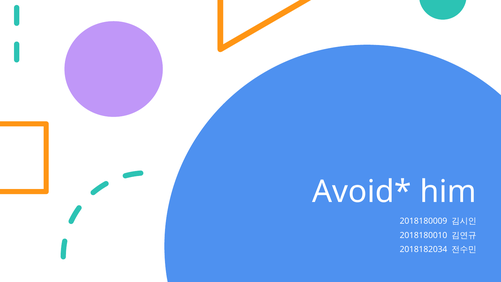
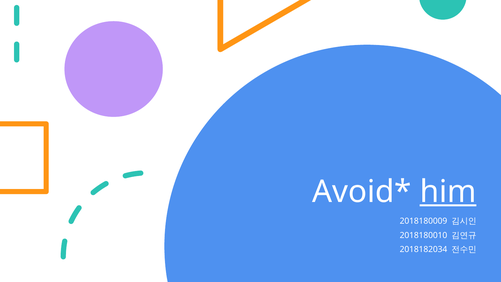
him underline: none -> present (448, 192)
